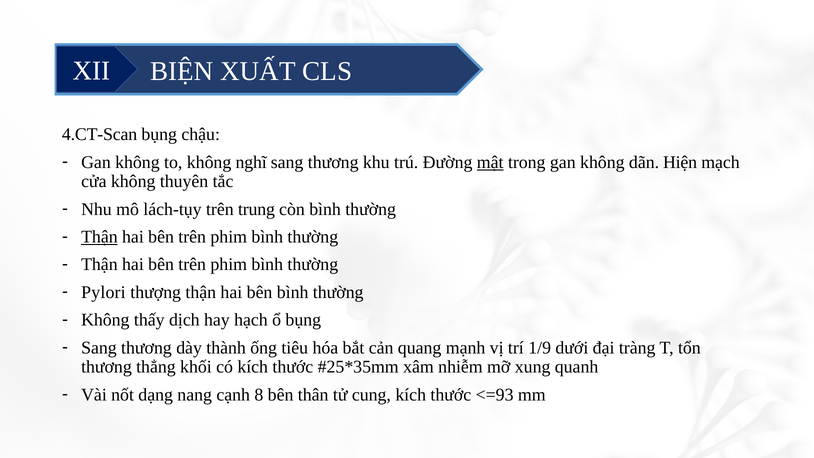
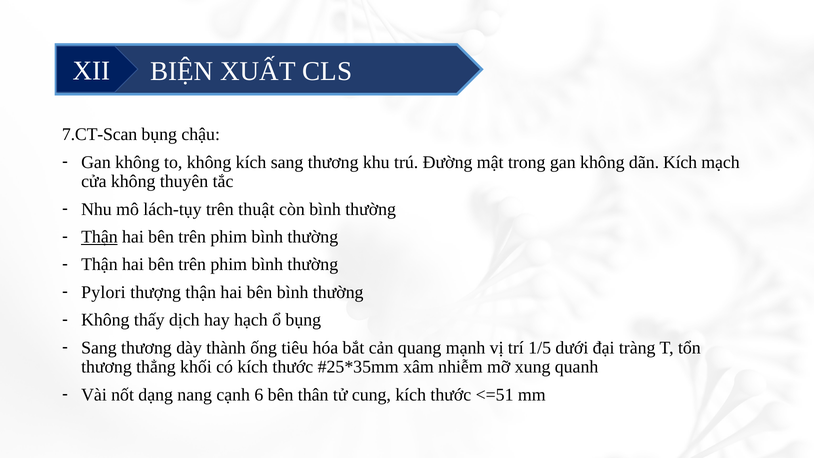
4.CT-Scan: 4.CT-Scan -> 7.CT-Scan (100, 134)
không nghĩ: nghĩ -> kích (251, 162)
mật underline: present -> none (490, 162)
dãn Hiện: Hiện -> Kích (680, 162)
trung: trung -> thuật (256, 209)
1/9: 1/9 -> 1/5 (540, 348)
8: 8 -> 6 (259, 395)
<=93: <=93 -> <=51 (495, 395)
